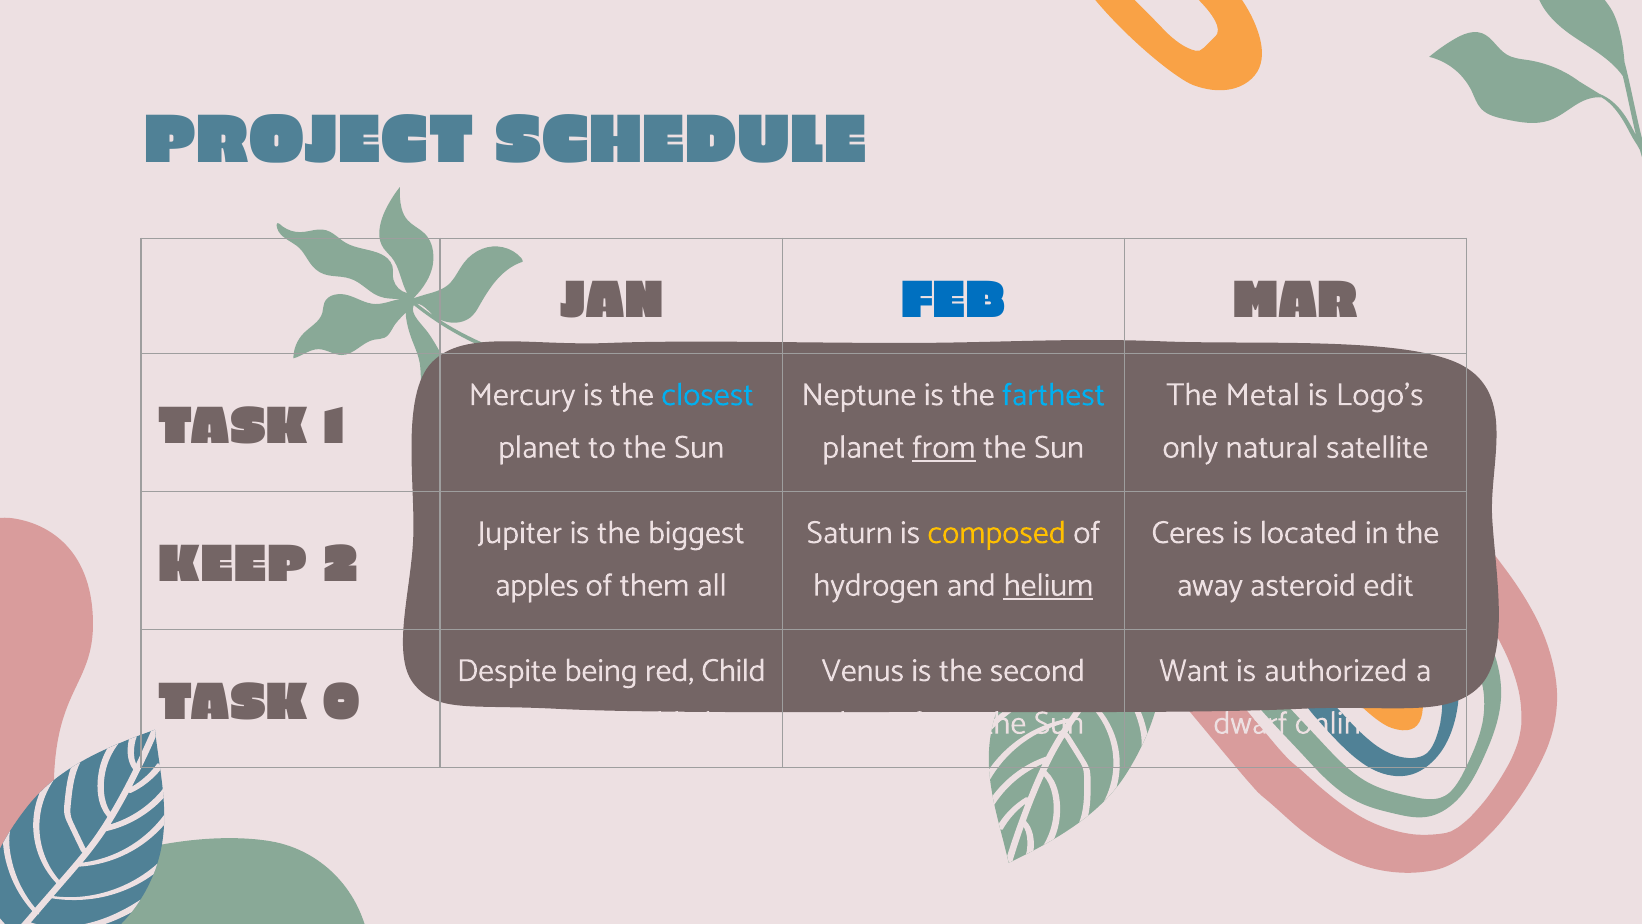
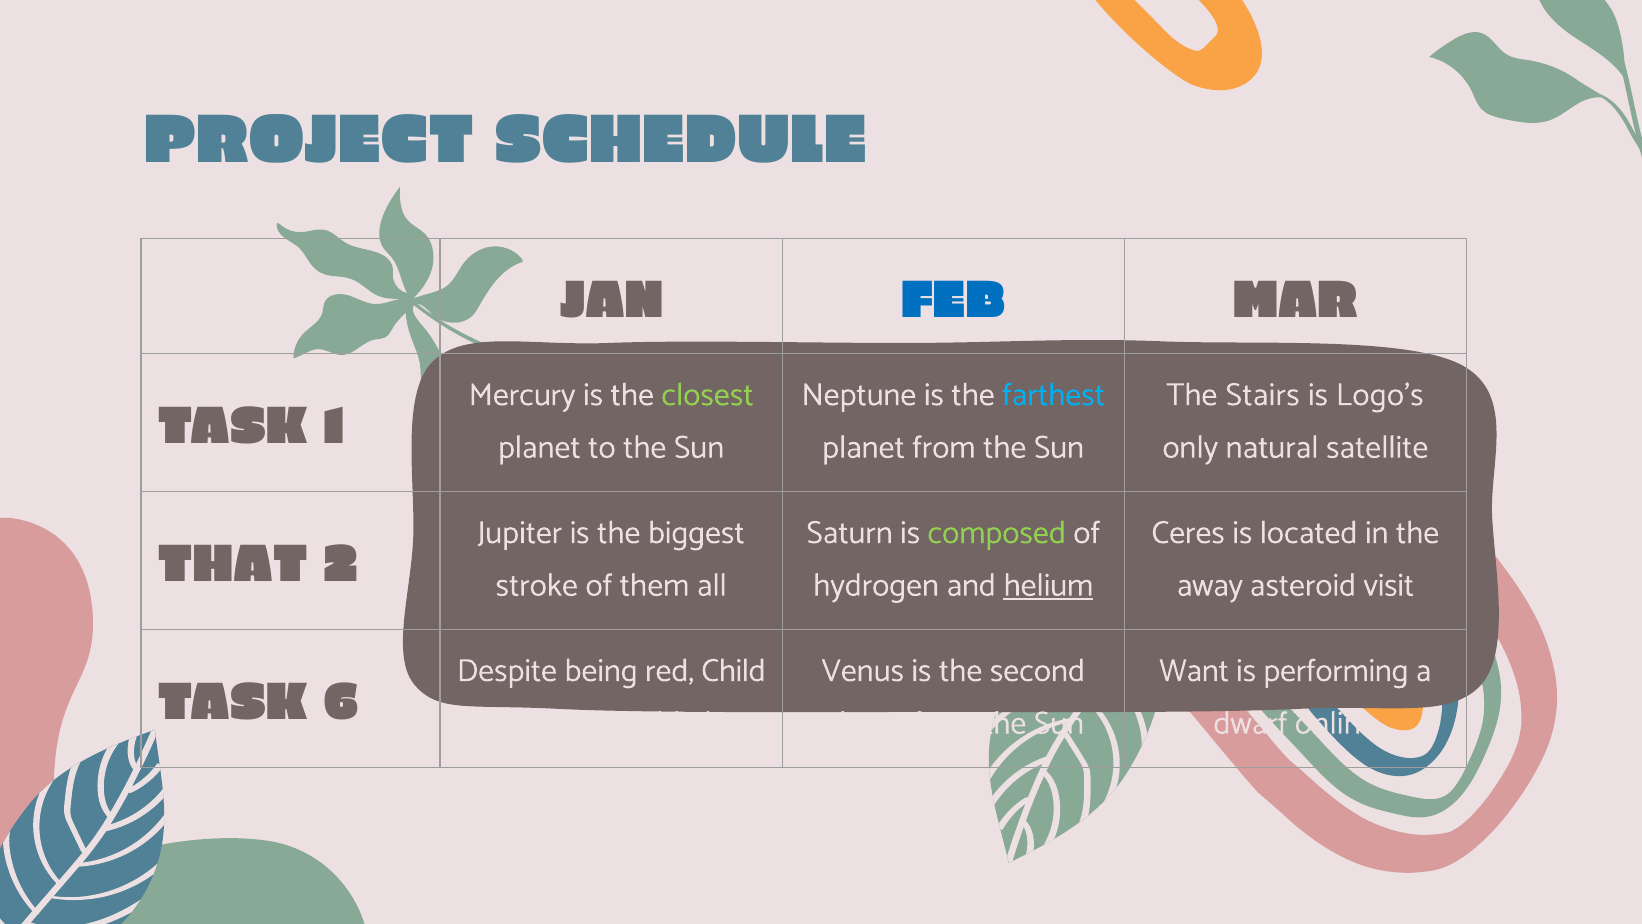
closest colour: light blue -> light green (707, 394)
Metal: Metal -> Stairs (1263, 394)
from underline: present -> none (944, 447)
composed colour: yellow -> light green (997, 532)
KEEP: KEEP -> THAT (233, 564)
apples: apples -> stroke (537, 585)
edit: edit -> visit (1389, 585)
authorized: authorized -> performing (1336, 670)
0: 0 -> 6 (341, 702)
